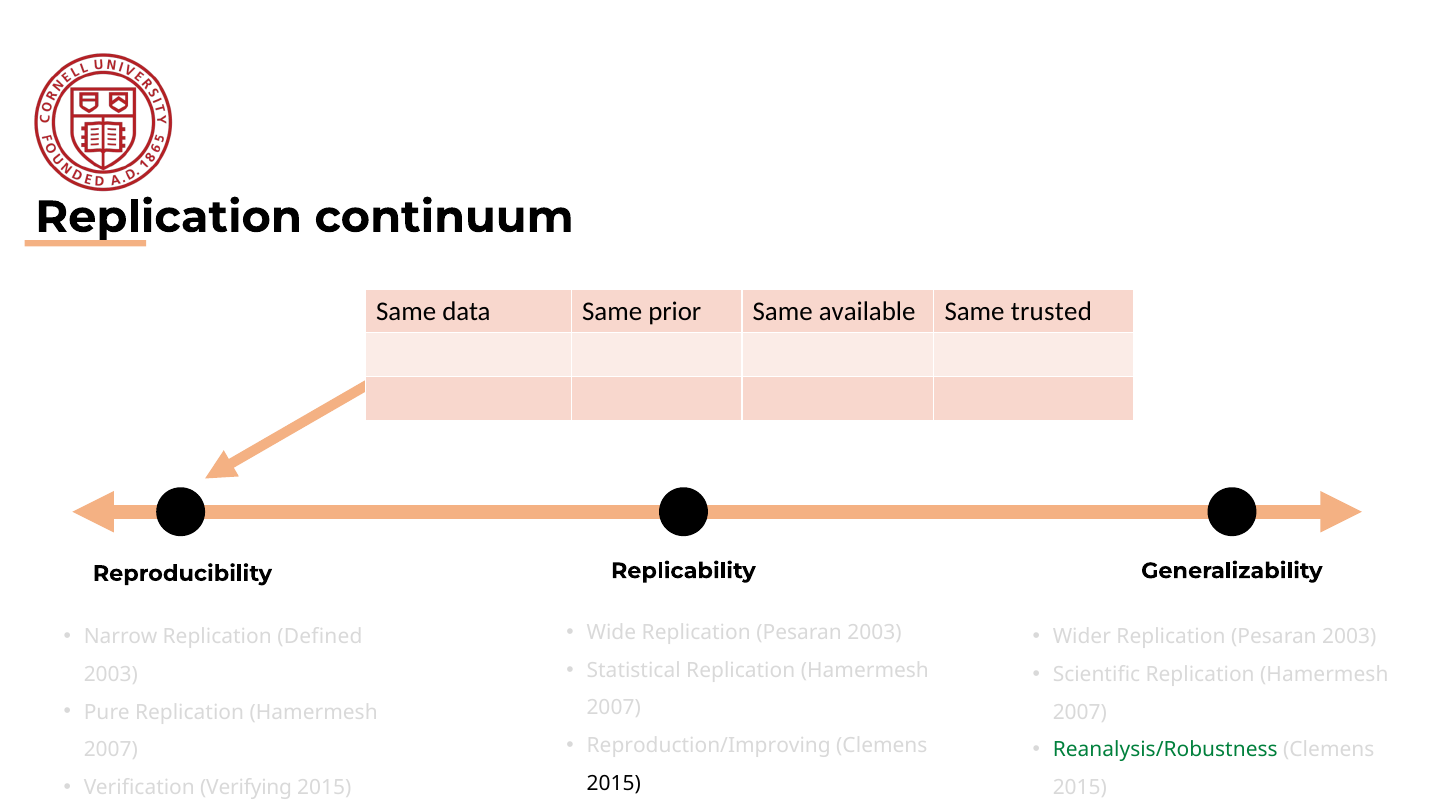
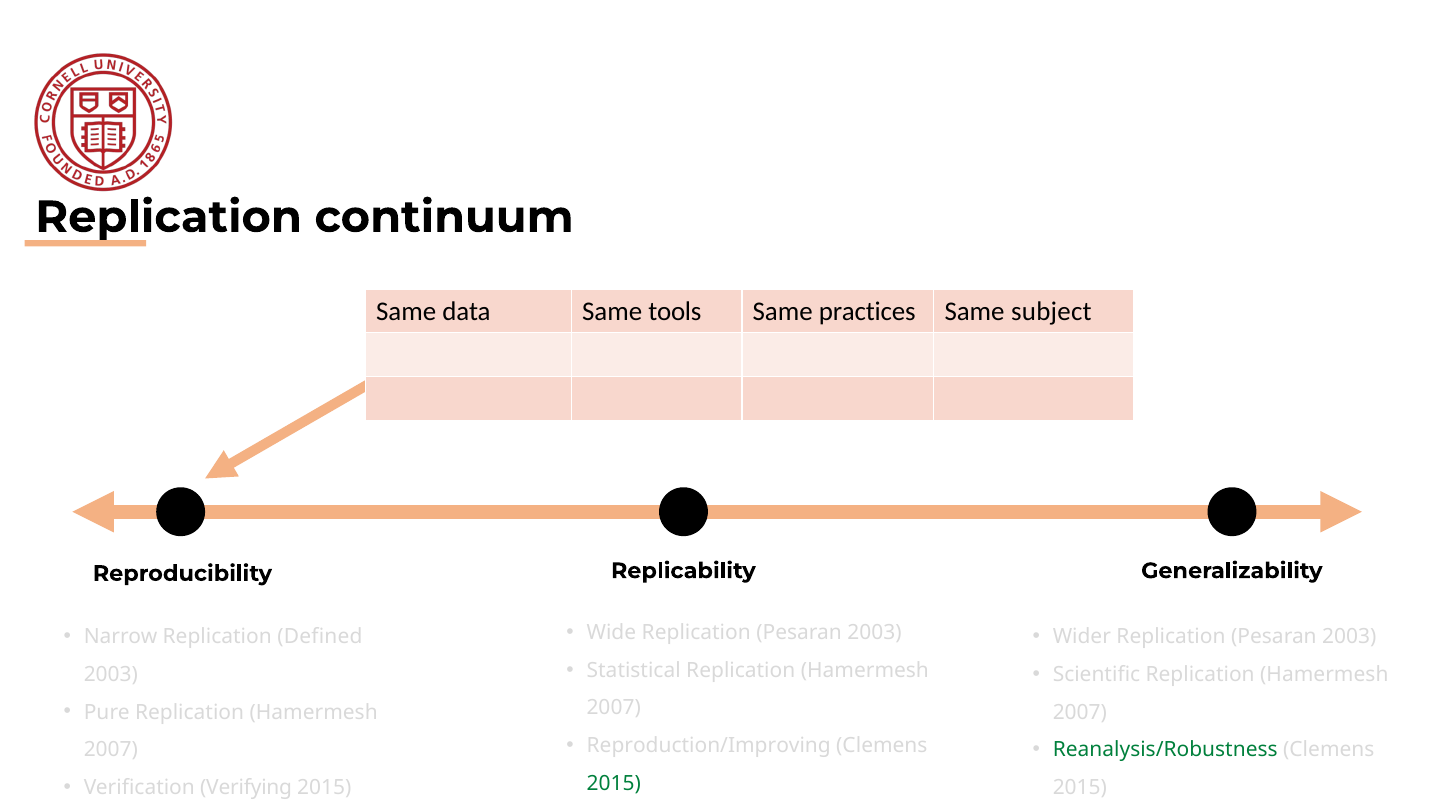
prior: prior -> tools (675, 311)
available: available -> practices (867, 311)
trusted: trusted -> subject (1051, 311)
2015 colour: black -> green (614, 783)
